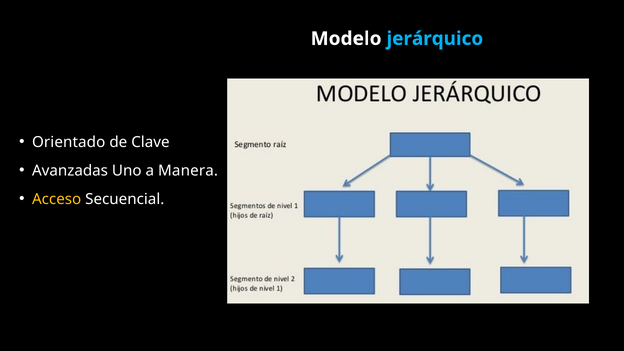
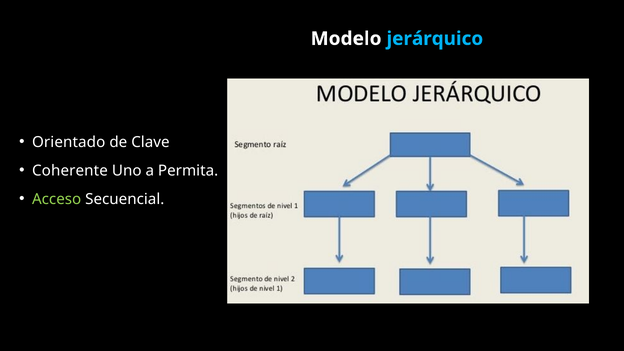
Avanzadas: Avanzadas -> Coherente (70, 171)
Manera: Manera -> Permita (188, 171)
Acceso colour: yellow -> light green (57, 199)
